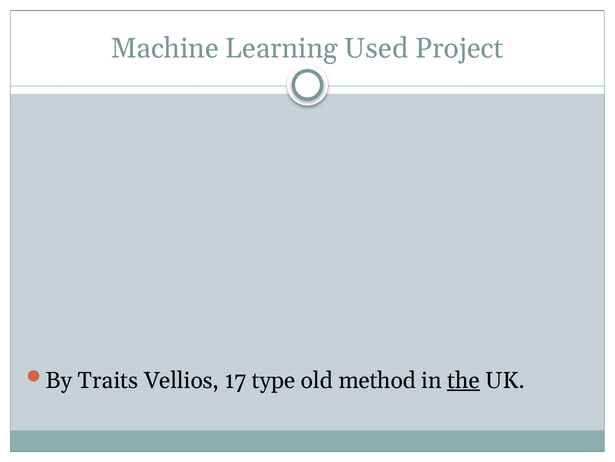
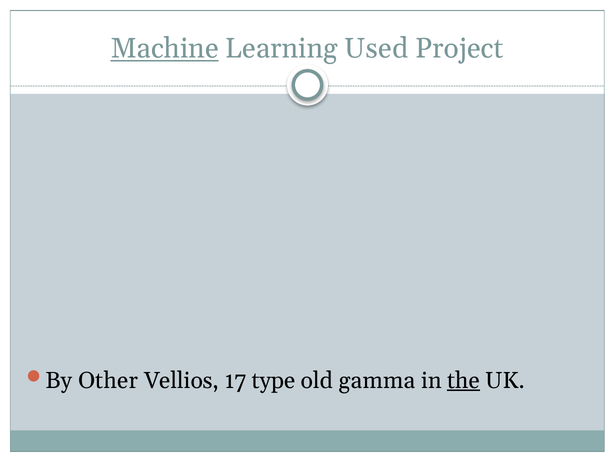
Machine underline: none -> present (165, 48)
Traits: Traits -> Other (108, 380)
method: method -> gamma (377, 380)
